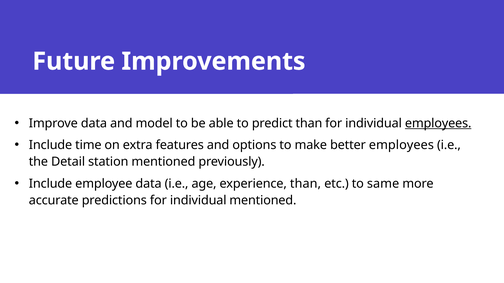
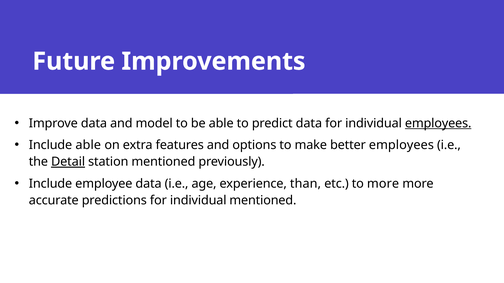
predict than: than -> data (309, 124)
Include time: time -> able (88, 145)
Detail underline: none -> present (68, 162)
to same: same -> more (383, 184)
